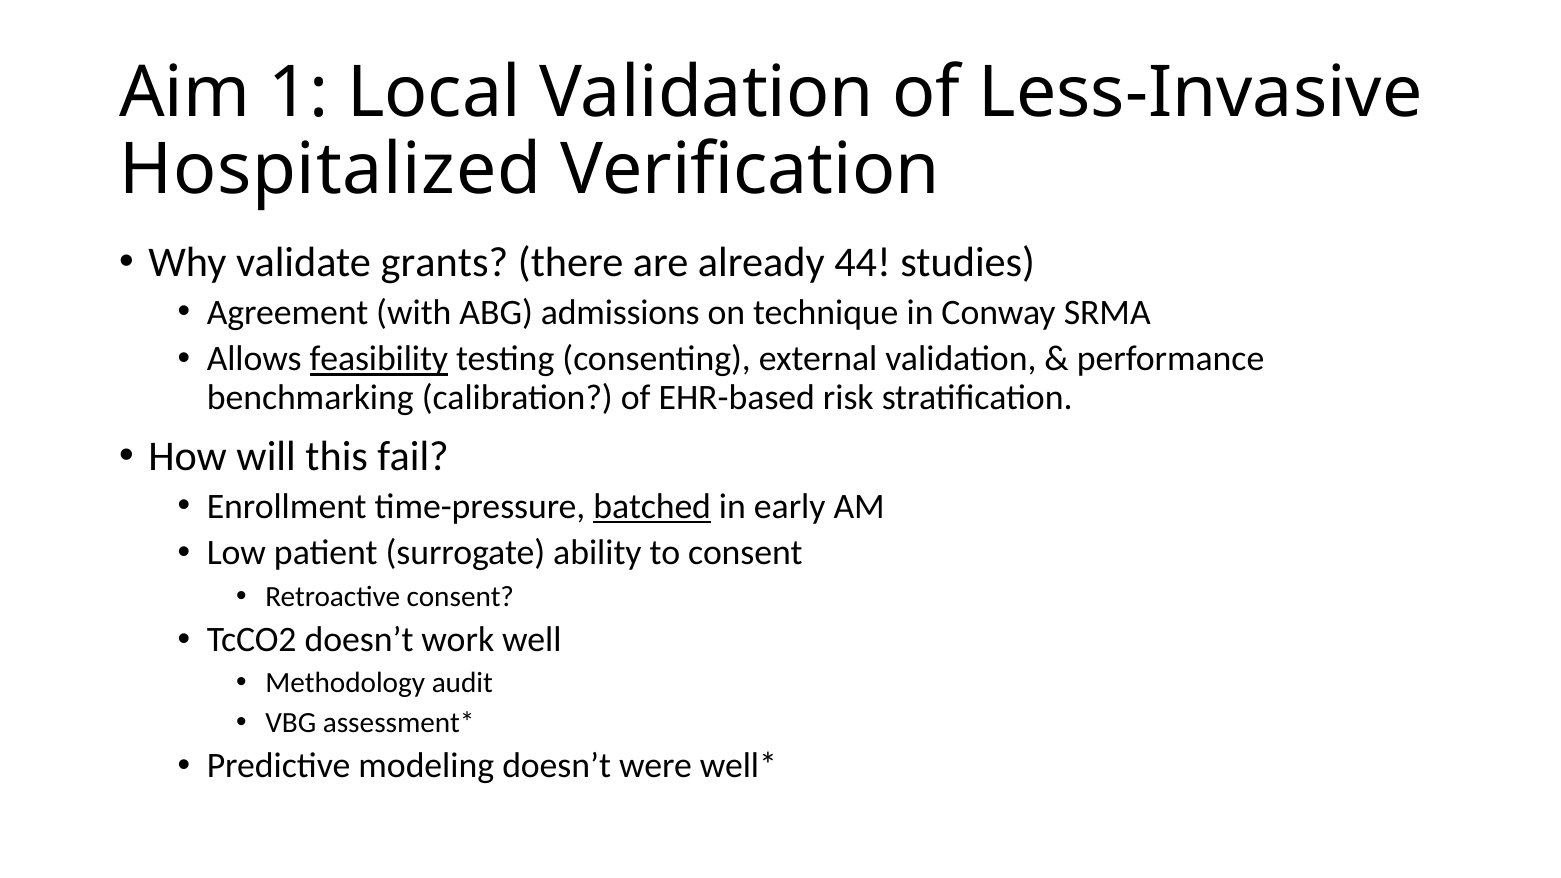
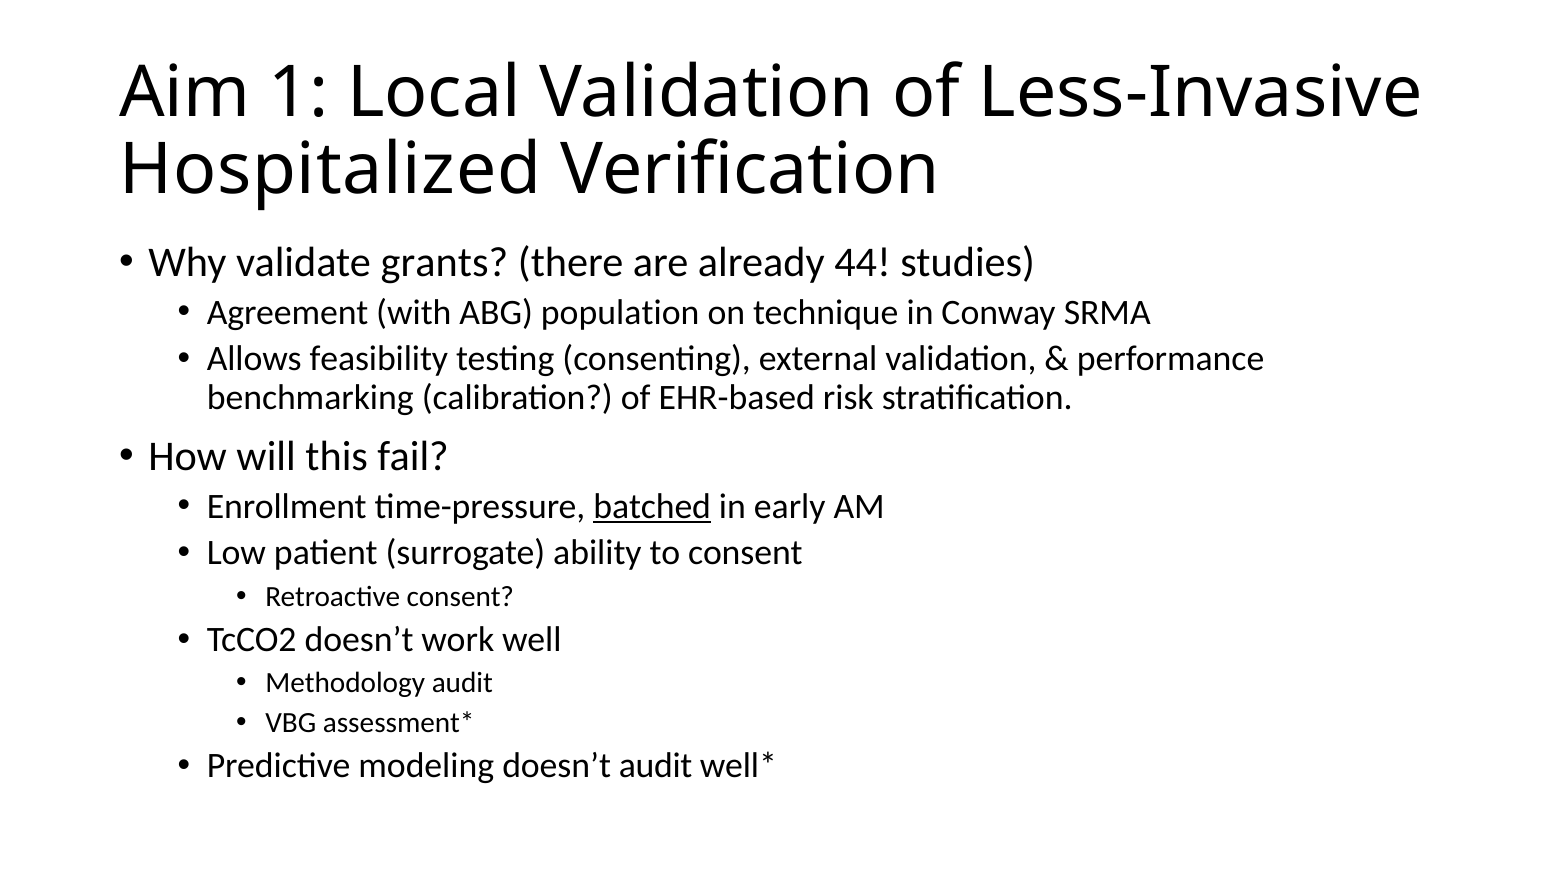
admissions: admissions -> population (620, 312)
feasibility underline: present -> none (379, 359)
doesn’t were: were -> audit (656, 766)
